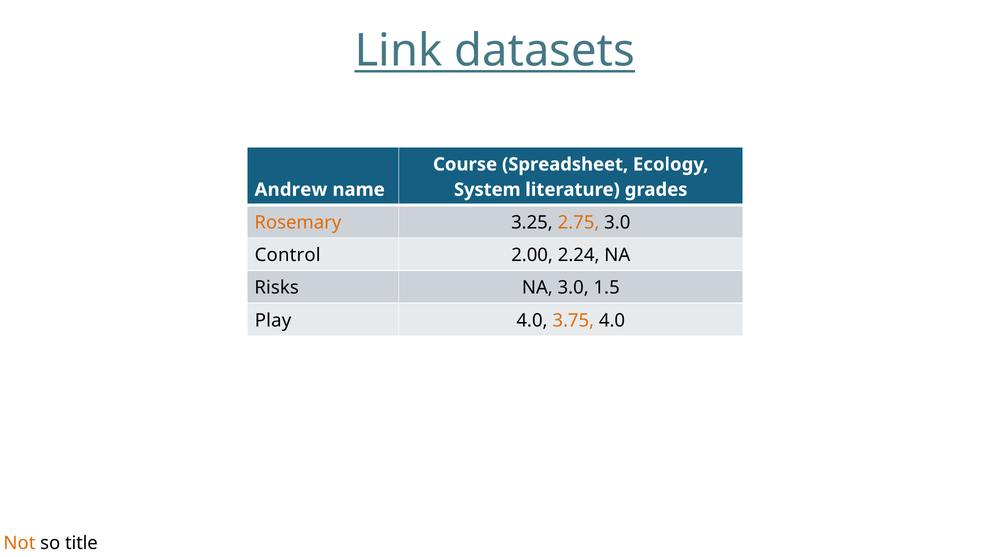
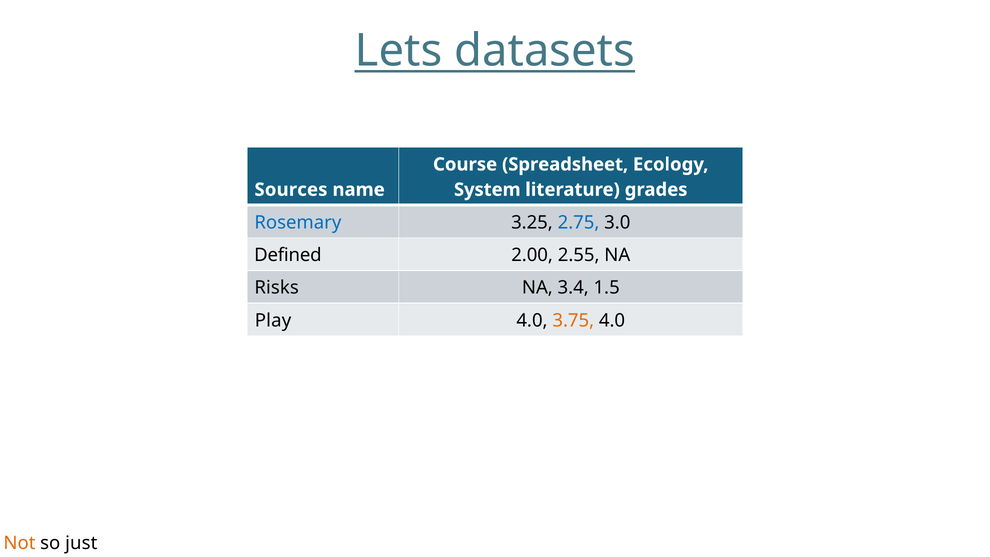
Link: Link -> Lets (399, 51)
Andrew: Andrew -> Sources (291, 190)
Rosemary colour: orange -> blue (298, 222)
2.75 colour: orange -> blue (579, 222)
Control: Control -> Defined (288, 255)
2.24: 2.24 -> 2.55 (579, 255)
NA 3.0: 3.0 -> 3.4 (573, 288)
title: title -> just (81, 543)
